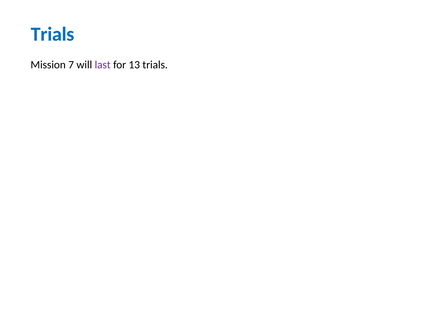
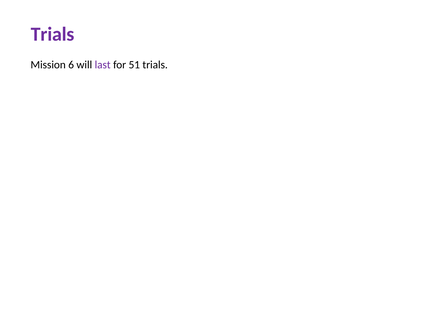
Trials colour: blue -> purple (53, 34)
7: 7 -> 6 (71, 65)
13: 13 -> 51 (134, 65)
